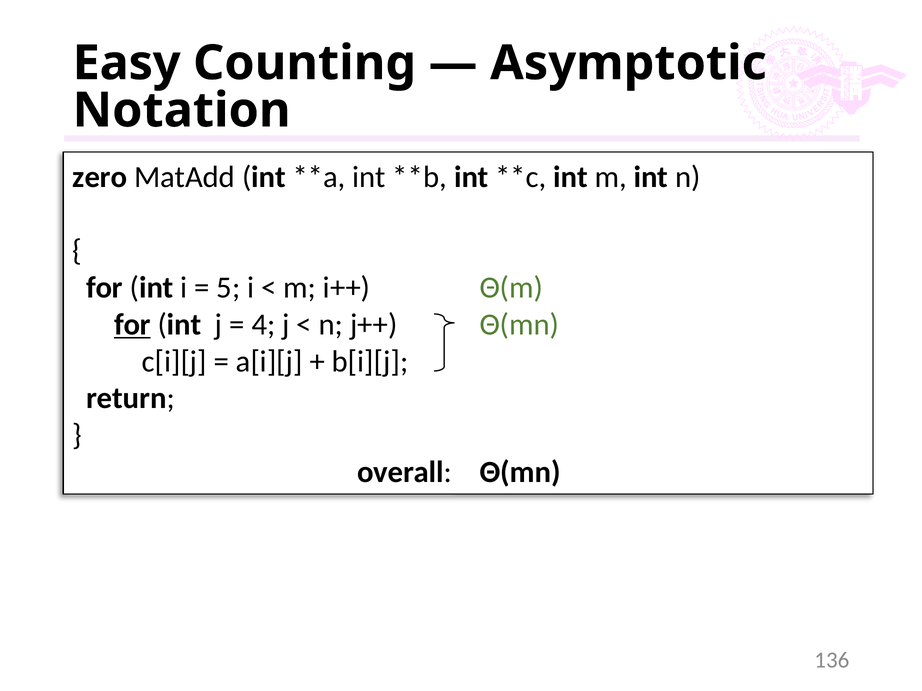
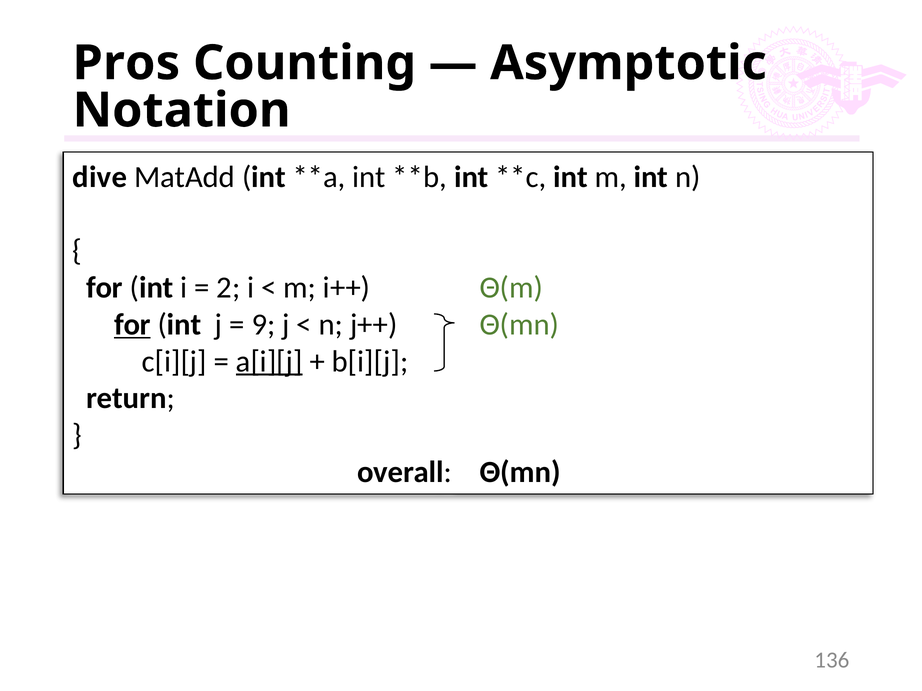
Easy: Easy -> Pros (126, 63)
zero: zero -> dive (100, 177)
5: 5 -> 2 (228, 288)
4: 4 -> 9 (263, 325)
a[i][j underline: none -> present (269, 362)
